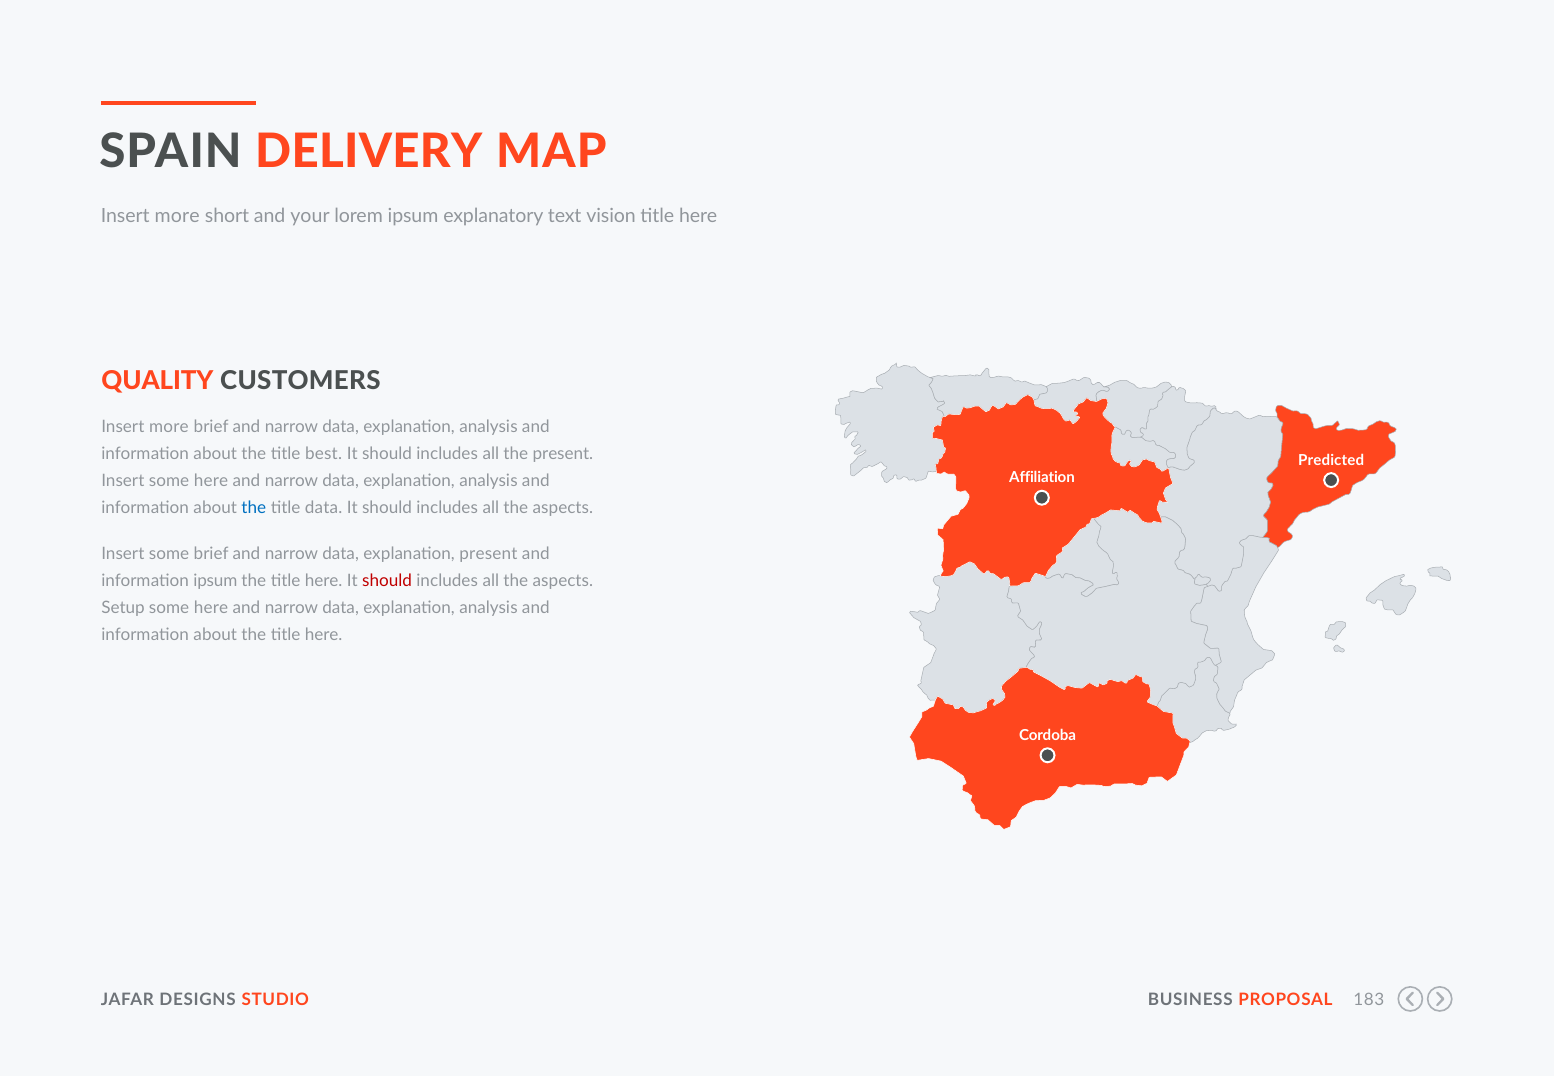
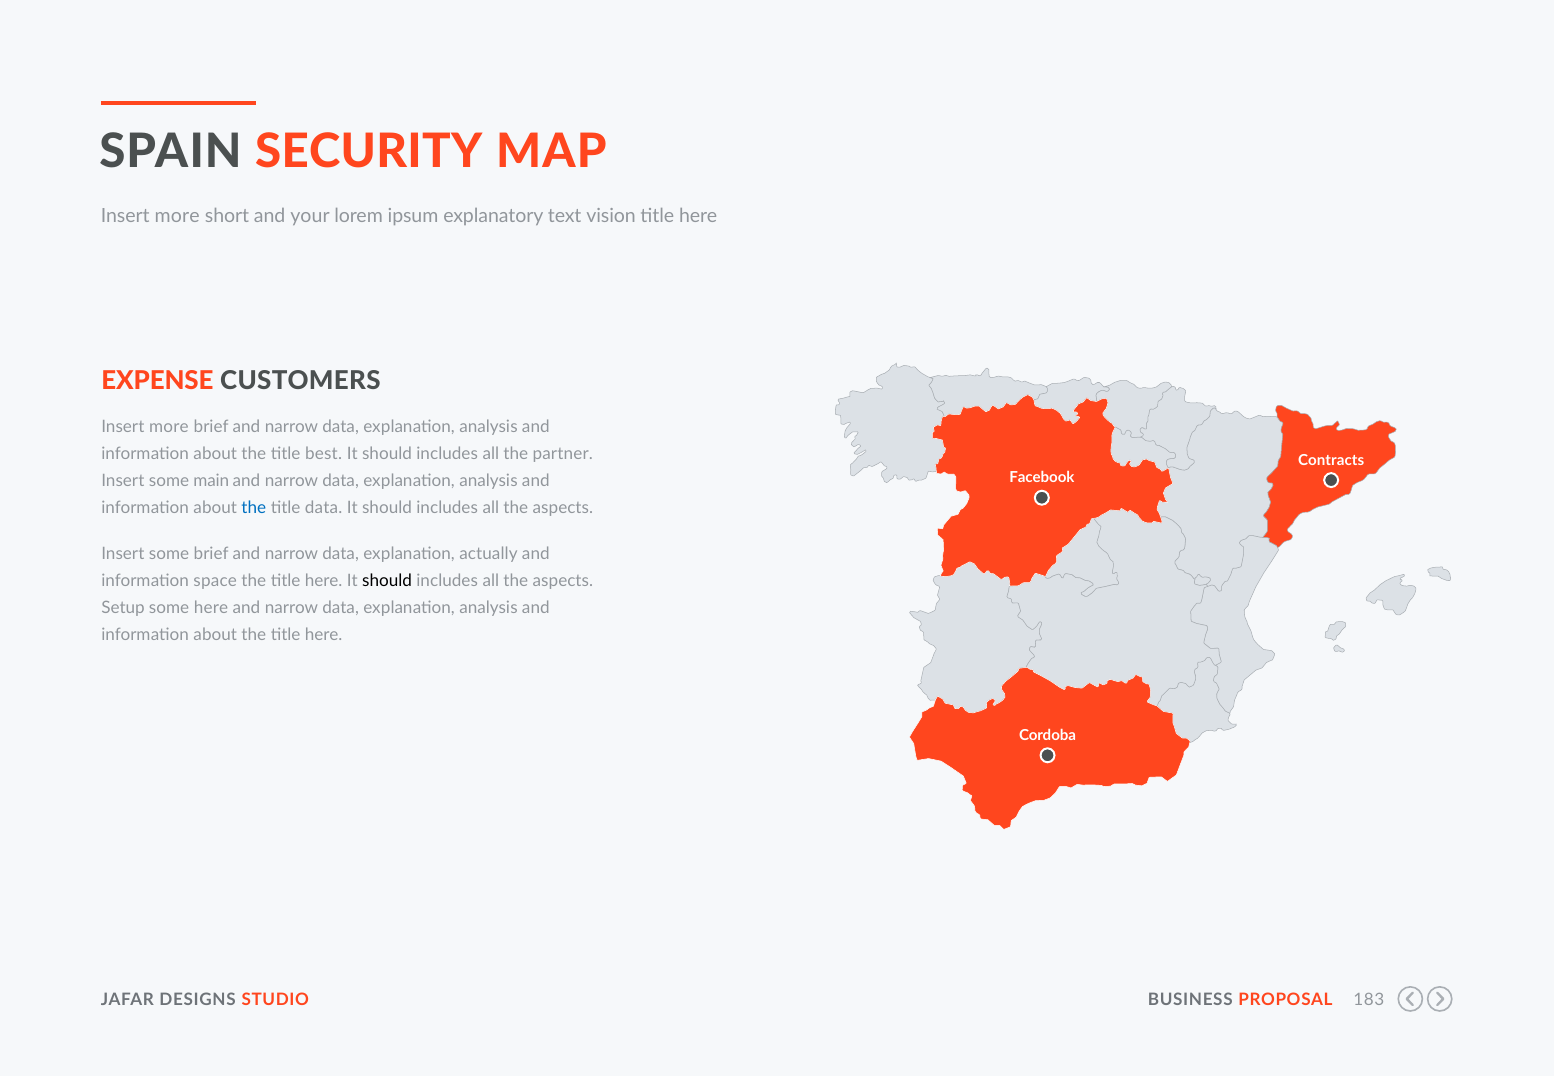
DELIVERY: DELIVERY -> SECURITY (369, 152)
QUALITY: QUALITY -> EXPENSE (157, 381)
the present: present -> partner (563, 454)
Predicted: Predicted -> Contracts (1331, 460)
Affiliation: Affiliation -> Facebook (1042, 478)
Insert some here: here -> main (211, 481)
explanation present: present -> actually (488, 554)
information ipsum: ipsum -> space (215, 581)
should colour: red -> black (387, 581)
